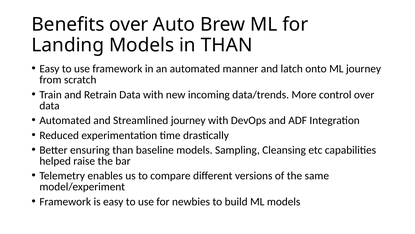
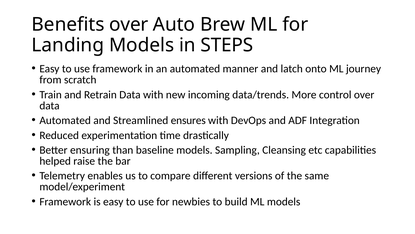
in THAN: THAN -> STEPS (227, 45)
Streamlined journey: journey -> ensures (188, 120)
